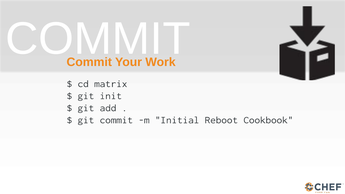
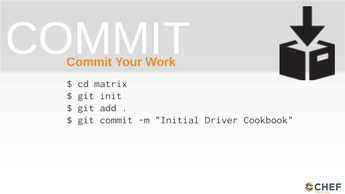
Reboot: Reboot -> Driver (221, 120)
